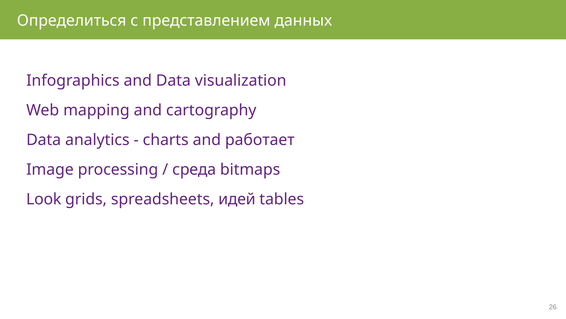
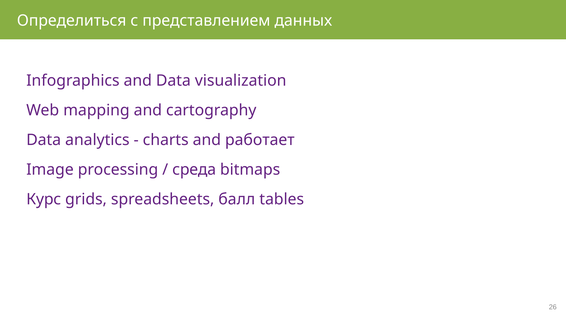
Look: Look -> Курс (44, 199)
идей: идей -> балл (237, 199)
